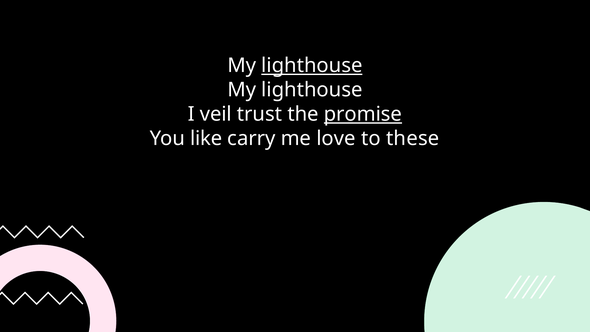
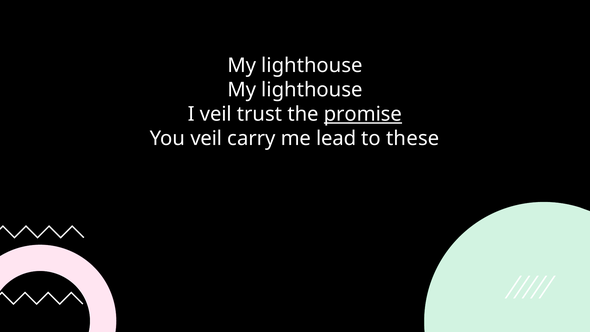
lighthouse underline: present -> none (312, 66)
You like: like -> veil (206, 139)
love: love -> lead (336, 139)
